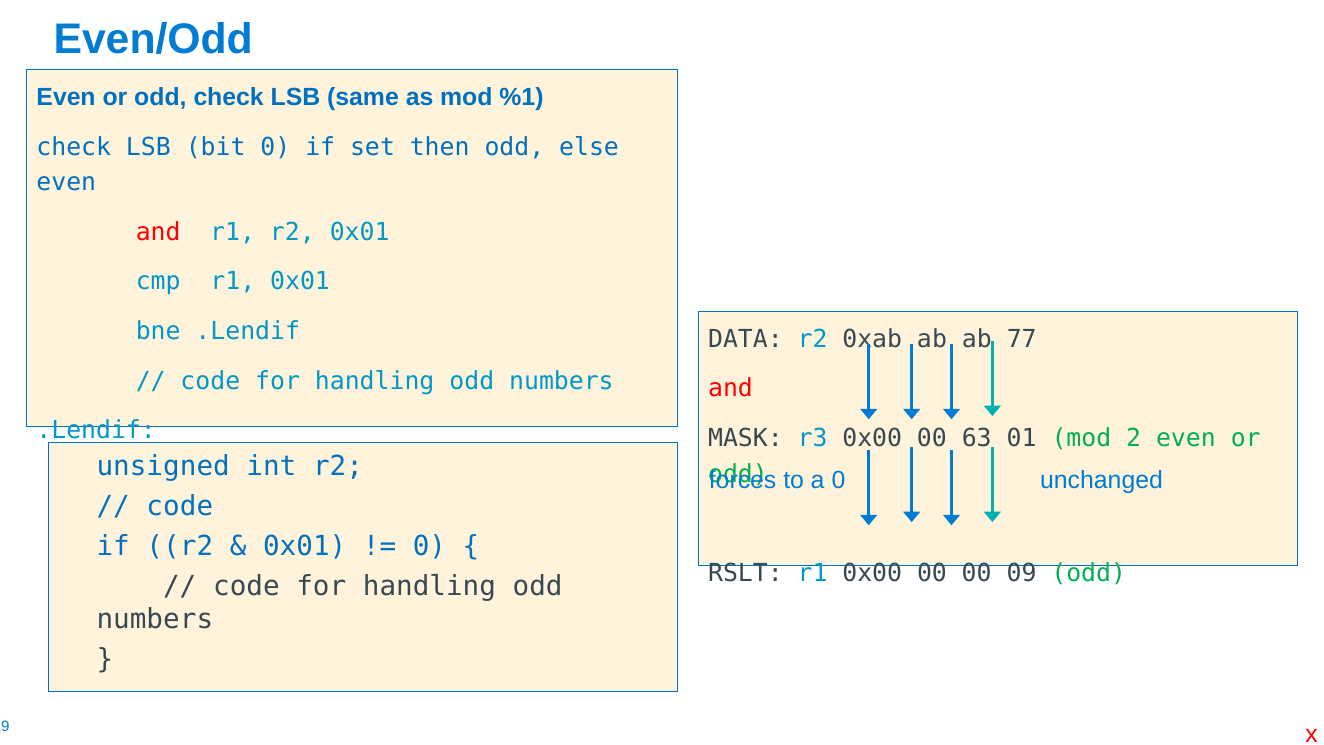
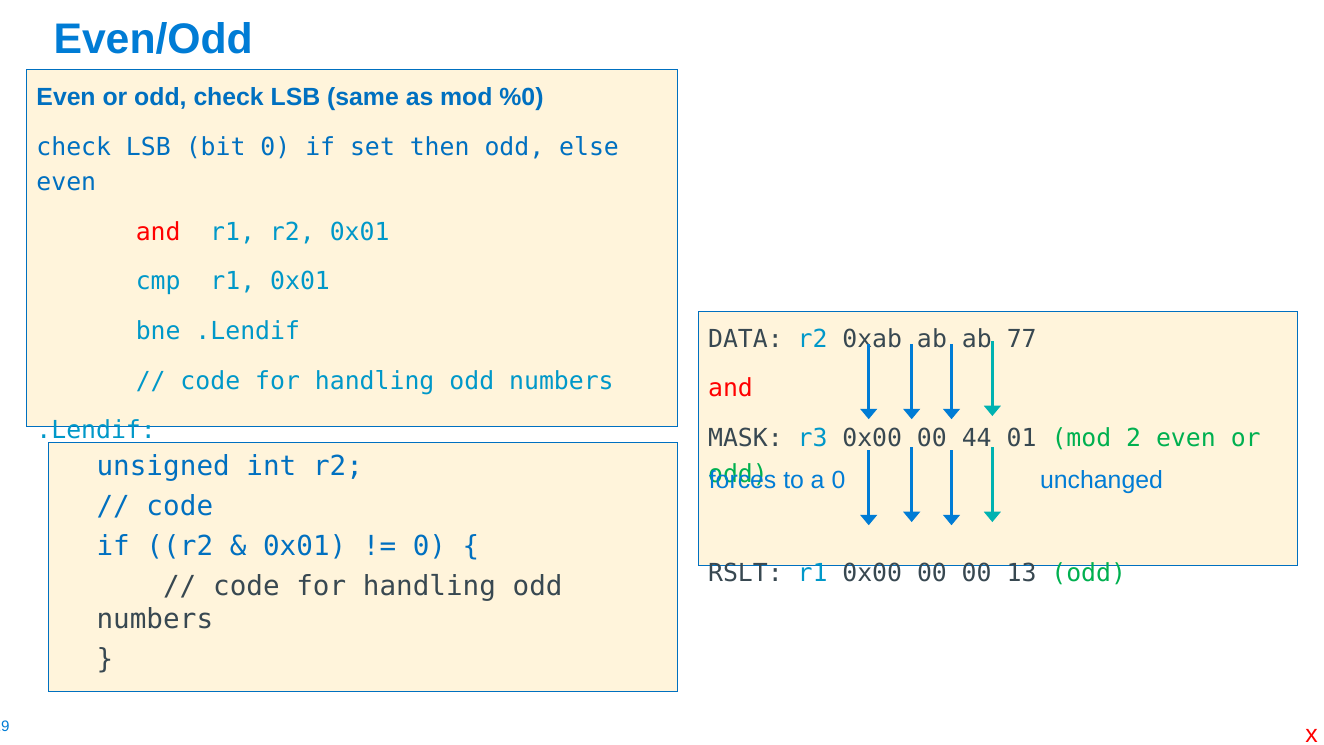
%1: %1 -> %0 (521, 97)
63: 63 -> 44 (977, 438)
09: 09 -> 13 (1021, 573)
